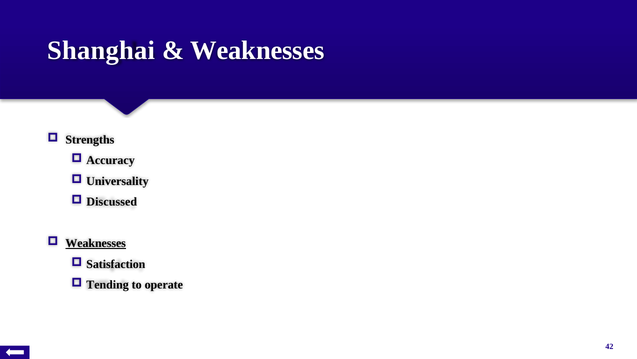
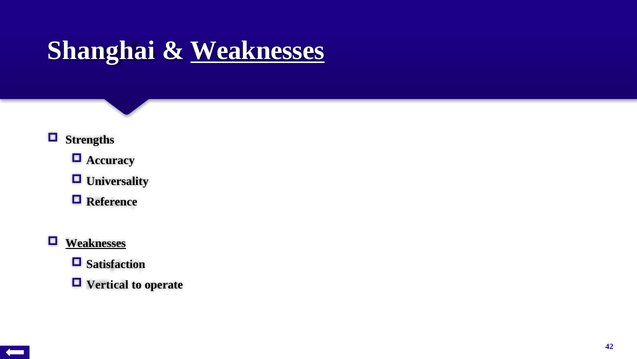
Weaknesses underline: none -> present (257, 51)
Discussed: Discussed -> Reference (112, 202)
Tending: Tending -> Vertical (107, 284)
